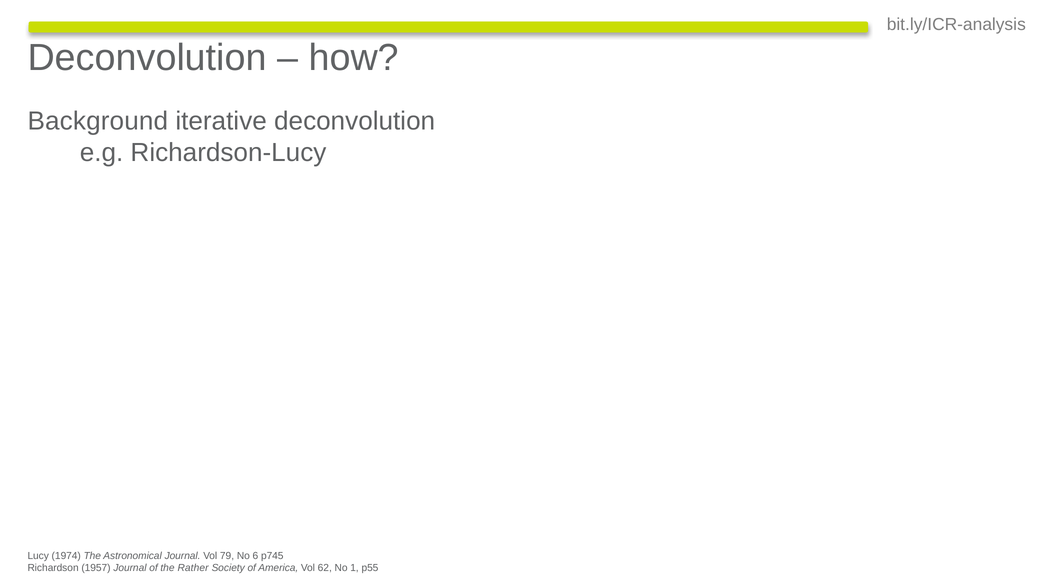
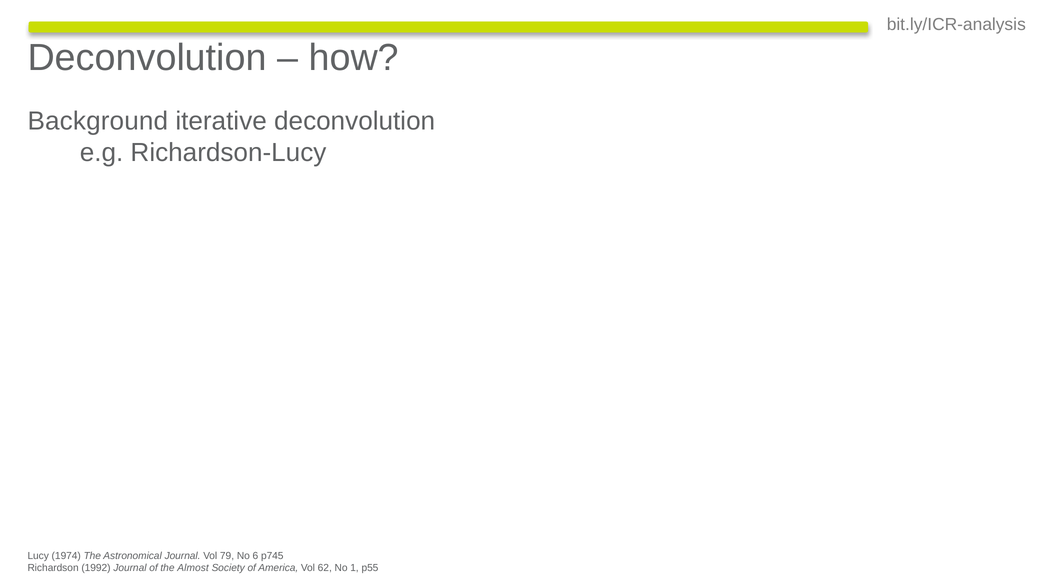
1957: 1957 -> 1992 (96, 568)
Rather: Rather -> Almost (193, 568)
